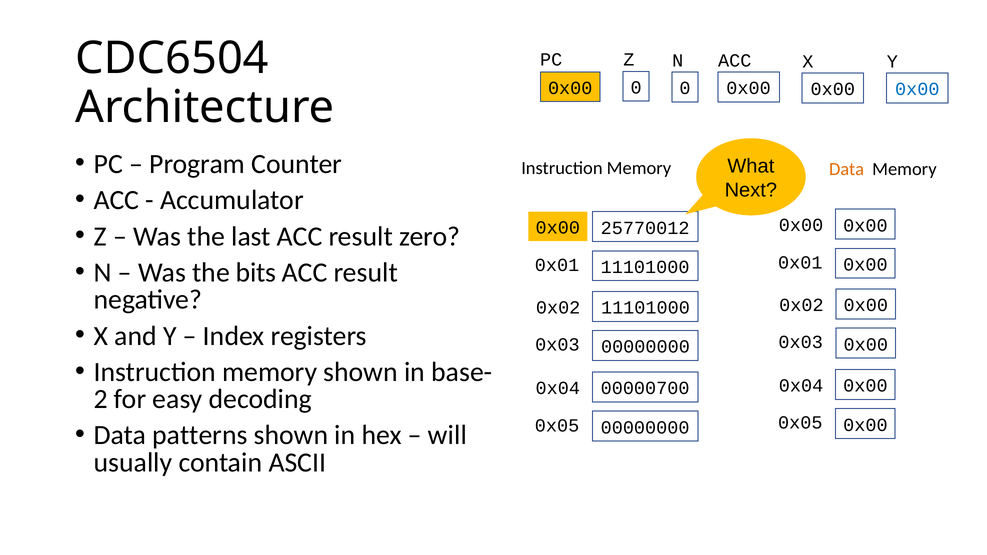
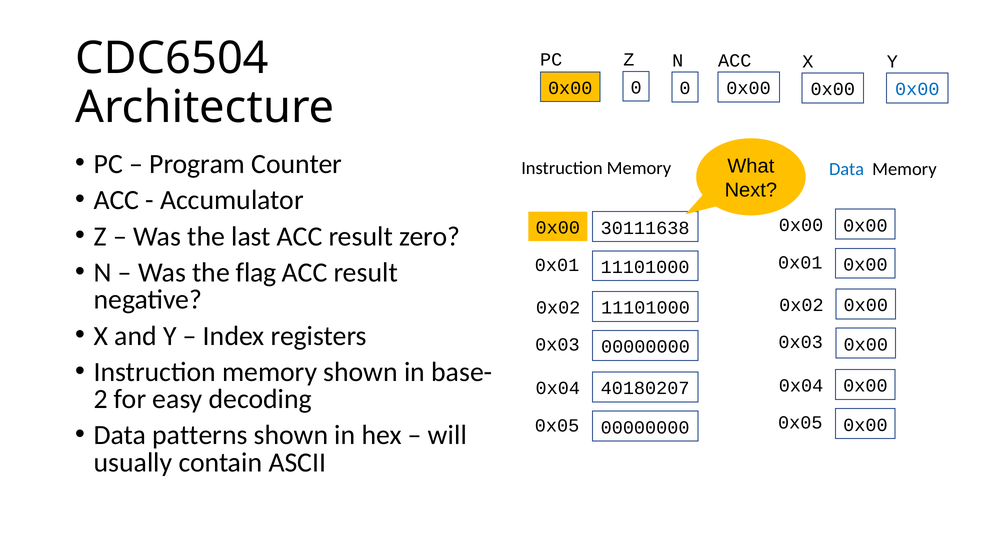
Data colour: orange -> blue (847, 169)
25770012: 25770012 -> 30111638 (645, 228)
bits: bits -> flag (256, 273)
00000700: 00000700 -> 40180207 (645, 388)
